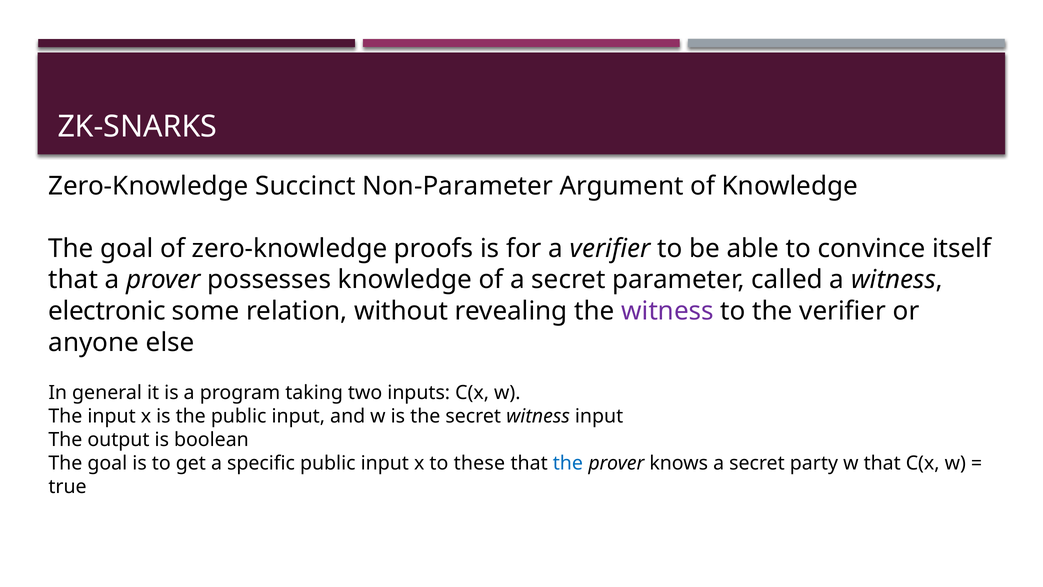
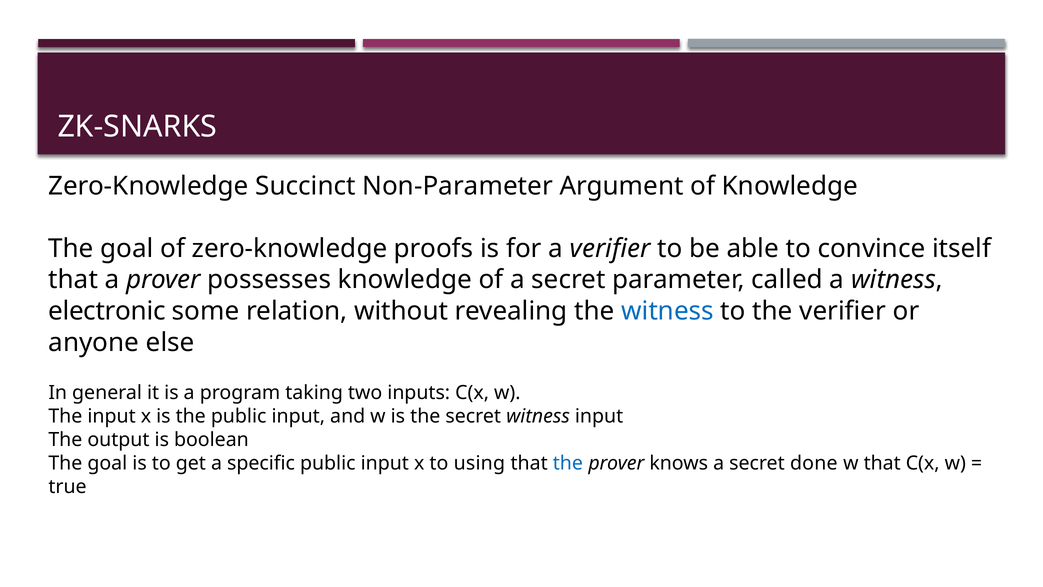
witness colour: purple -> blue (667, 311)
these: these -> using (479, 463)
party: party -> done (814, 463)
